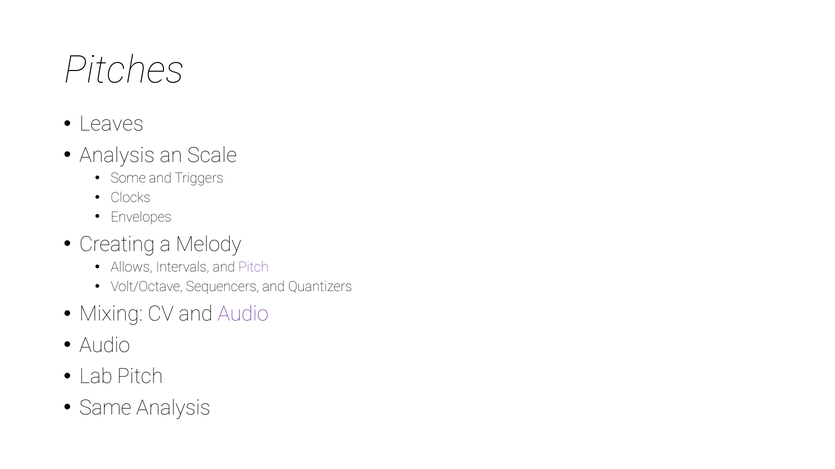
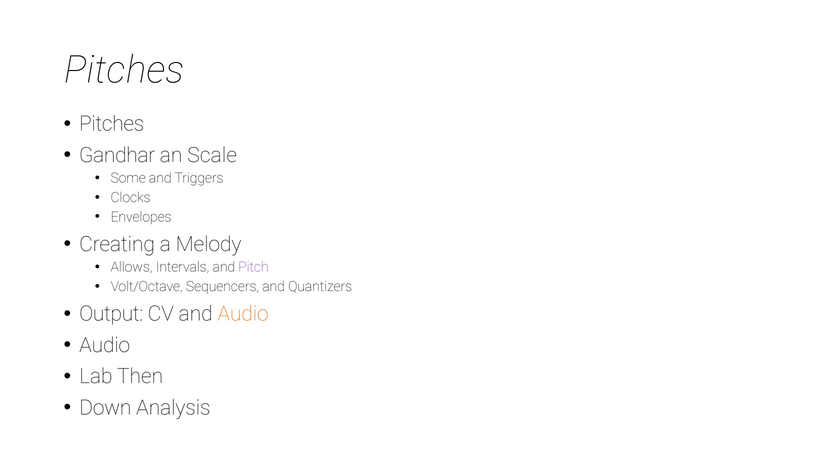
Leaves: Leaves -> Pitches (112, 124)
Analysis: Analysis -> Gandhar (117, 155)
Mixing: Mixing -> Output (111, 315)
Audio colour: purple -> orange (243, 315)
Lab Pitch: Pitch -> Then (140, 377)
Same: Same -> Down (105, 408)
